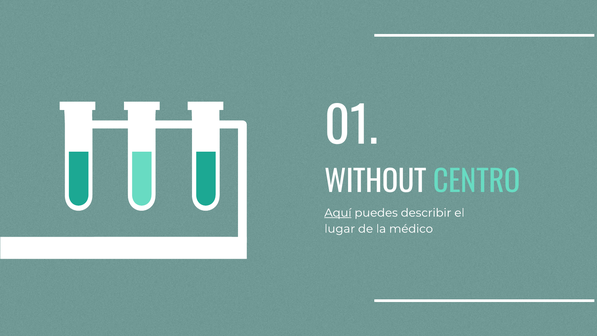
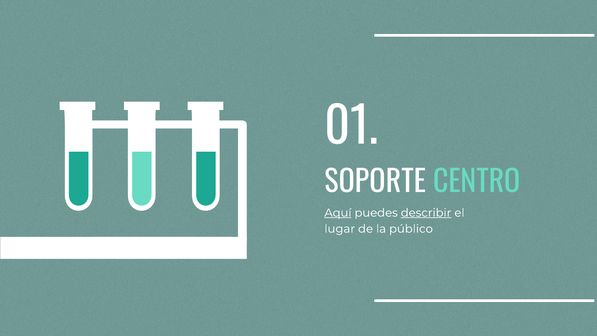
WITHOUT: WITHOUT -> SOPORTE (375, 182)
describir underline: none -> present (426, 213)
médico: médico -> público (411, 229)
